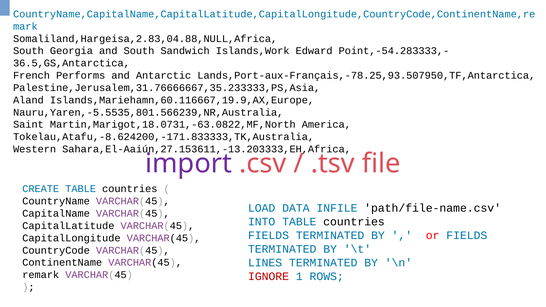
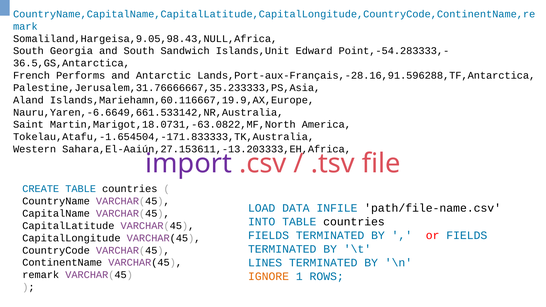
Somaliland,Hargeisa,2.83,04.88,NULL,Africa: Somaliland,Hargeisa,2.83,04.88,NULL,Africa -> Somaliland,Hargeisa,9.05,98.43,NULL,Africa (145, 39)
Islands,Work: Islands,Work -> Islands,Unit (253, 51)
Lands,Port-aux-Français,-78.25,93.507950,TF,Antarctica: Lands,Port-aux-Français,-78.25,93.507950,TF,Antarctica -> Lands,Port-aux-Français,-28.16,91.596288,TF,Antarctica (366, 76)
Nauru,Yaren,-5.5535,801.566239,NR,Australia: Nauru,Yaren,-5.5535,801.566239,NR,Australia -> Nauru,Yaren,-6.6649,661.533142,NR,Australia (148, 112)
Tokelau,Atafu,-8.624200,-171.833333,TK,Australia: Tokelau,Atafu,-8.624200,-171.833333,TK,Australia -> Tokelau,Atafu,-1.654504,-171.833333,TK,Australia (164, 137)
IGNORE colour: red -> orange (269, 277)
